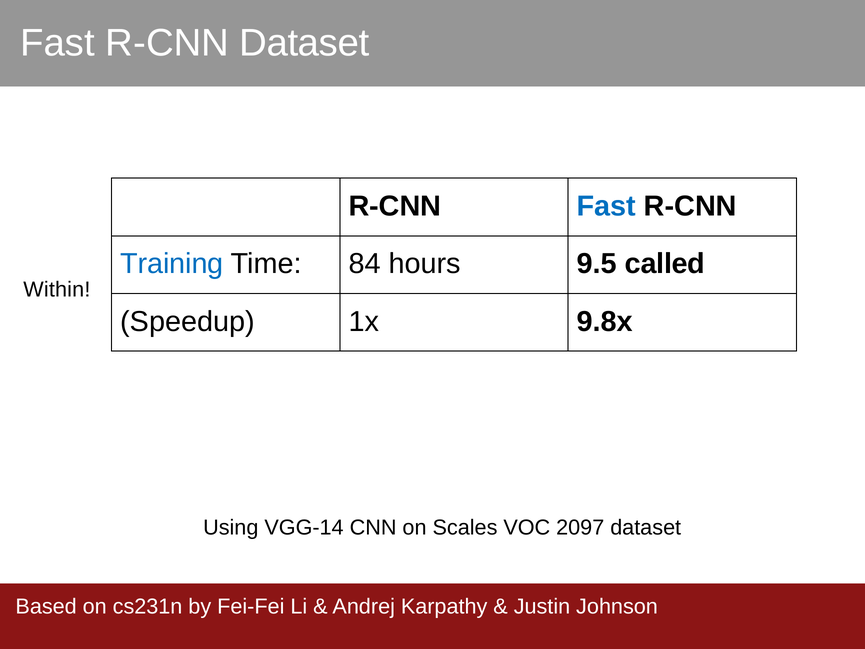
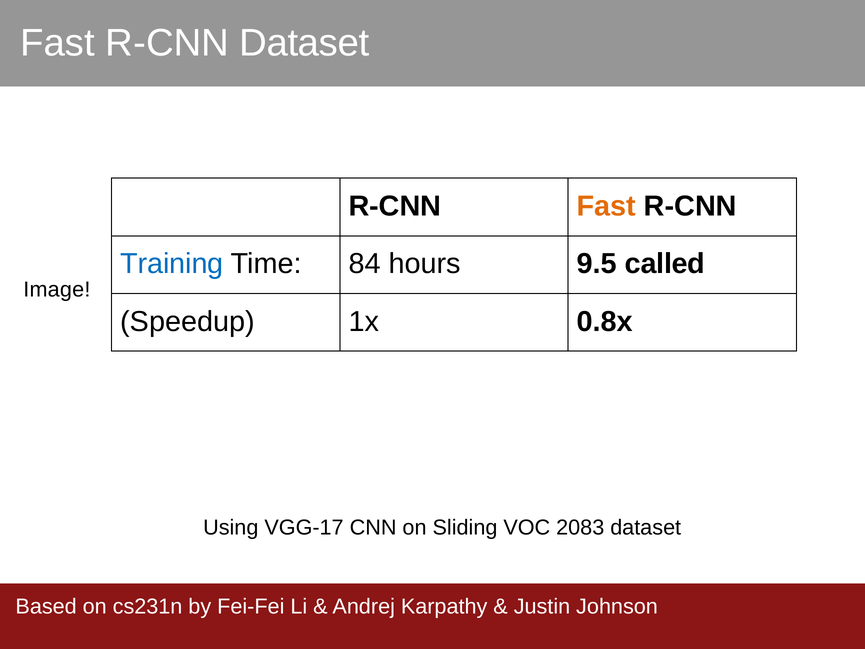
Fast colour: blue -> orange (606, 206)
Within: Within -> Image (57, 290)
9.8x: 9.8x -> 0.8x (605, 321)
VGG-14: VGG-14 -> VGG-17 (304, 527)
Scales: Scales -> Sliding (465, 527)
2097: 2097 -> 2083 (580, 527)
